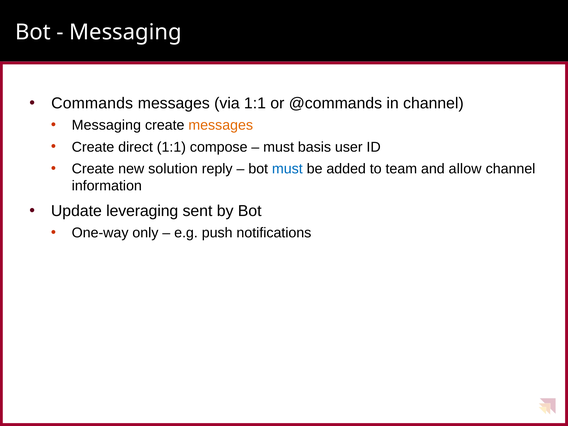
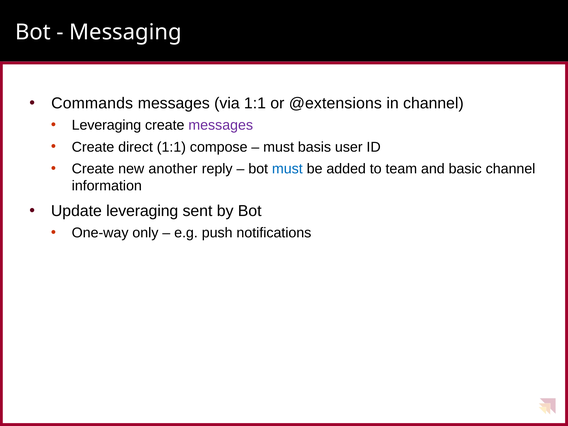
@commands: @commands -> @extensions (335, 103)
Messaging: Messaging -> Leveraging (106, 125)
messages colour: orange -> purple (221, 125)
solution: solution -> another (173, 169)
allow: allow -> basic (465, 169)
